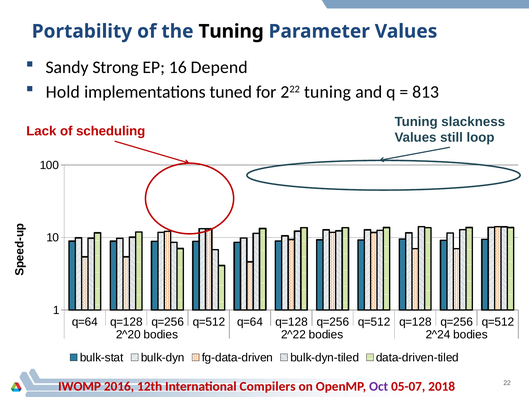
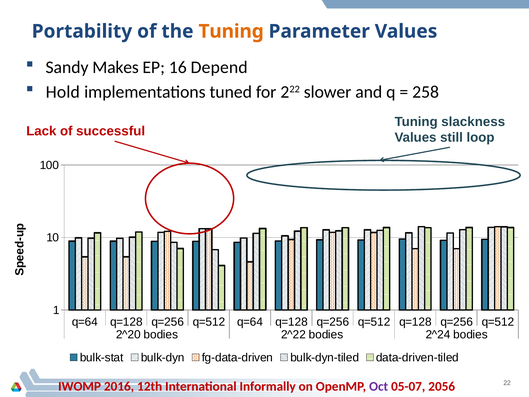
Tuning colour: black -> orange (231, 31)
Strong: Strong -> Makes (116, 67)
222 tuning: tuning -> slower (328, 92)
813: 813 -> 258 (426, 92)
scheduling: scheduling -> successful (111, 131)
Compilers: Compilers -> Informally (268, 386)
2018: 2018 -> 2056 (442, 386)
